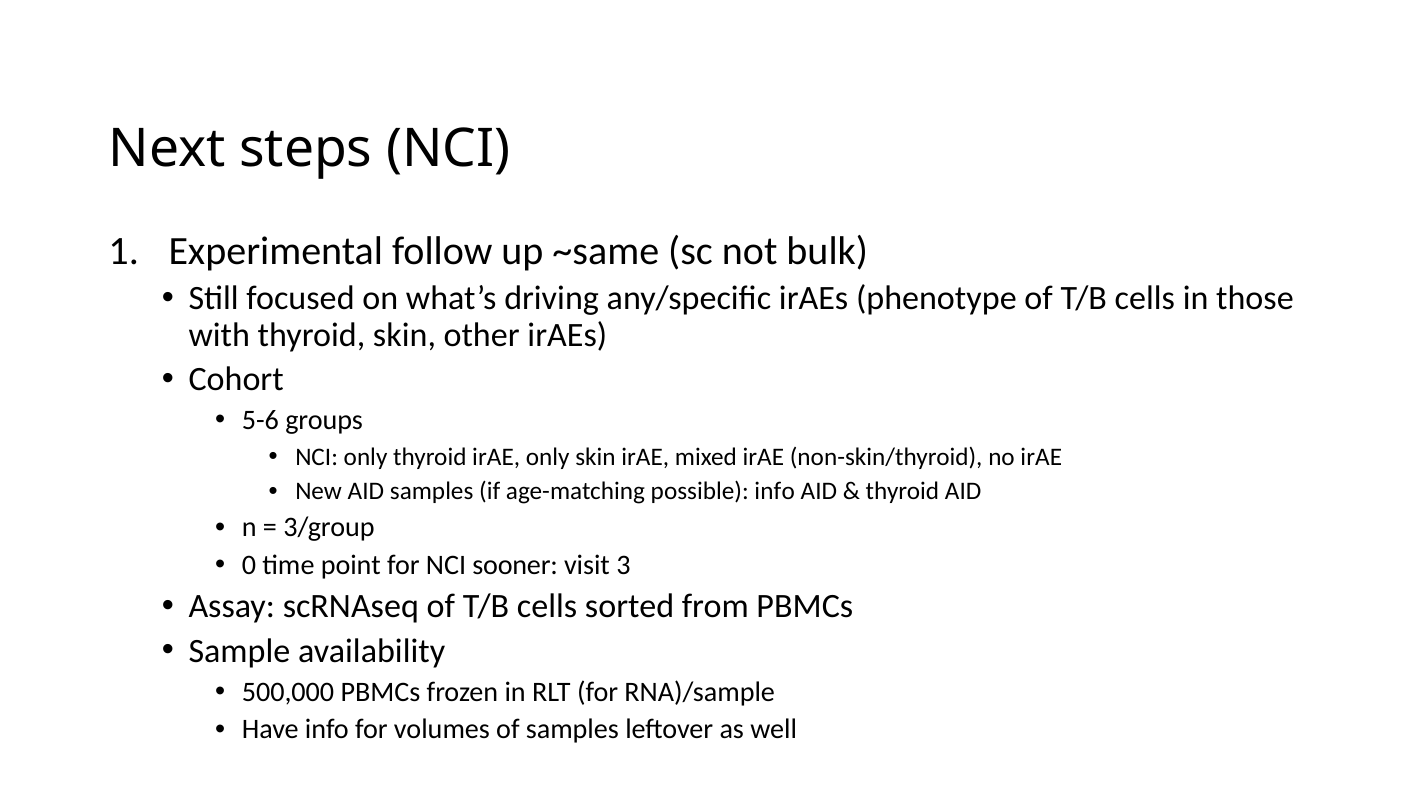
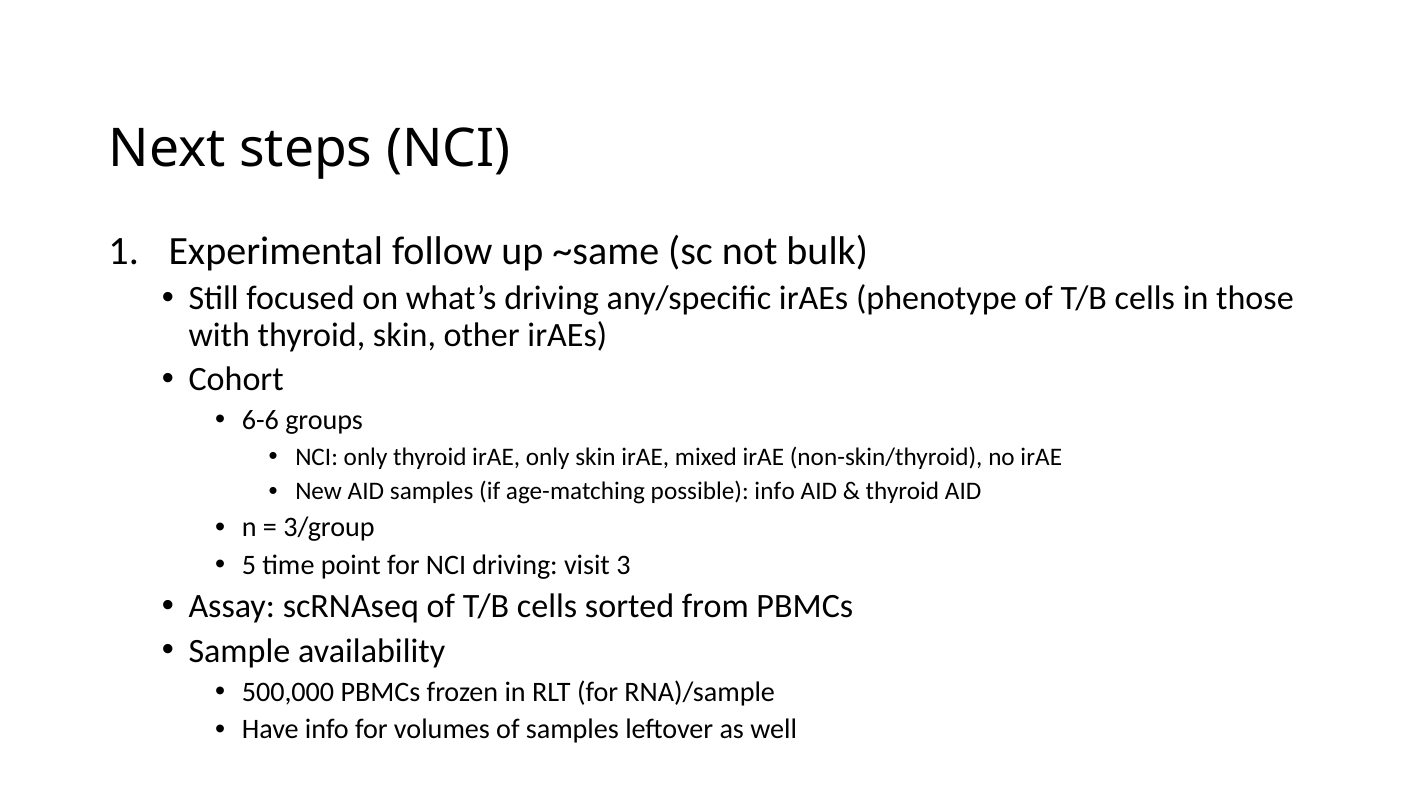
5-6: 5-6 -> 6-6 (260, 420)
0: 0 -> 5 (249, 565)
NCI sooner: sooner -> driving (515, 565)
